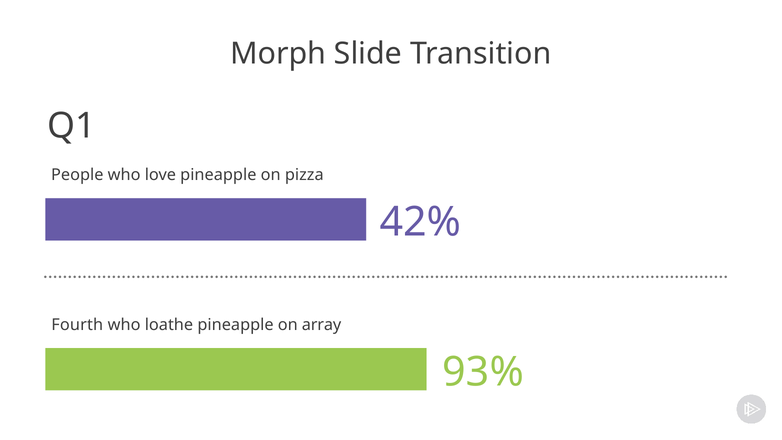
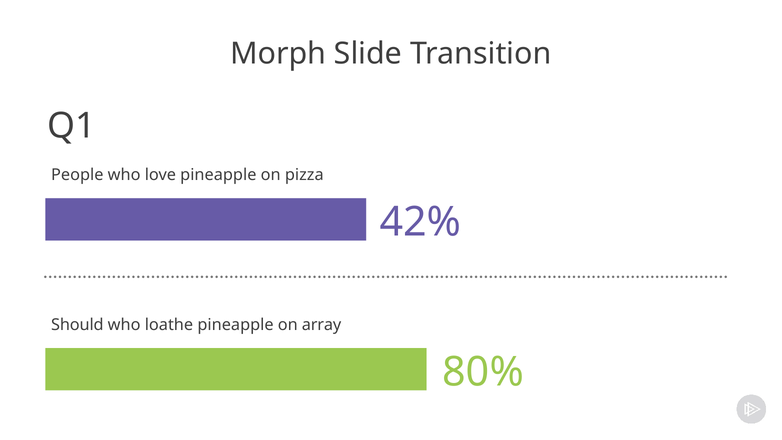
Fourth: Fourth -> Should (77, 325)
93%: 93% -> 80% (483, 372)
